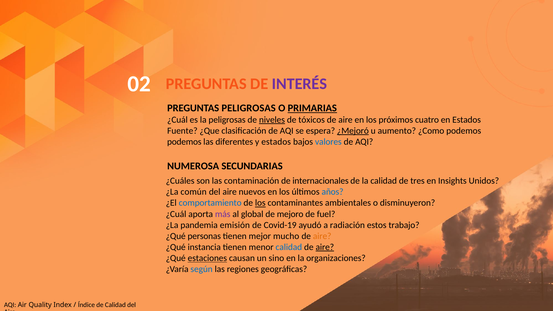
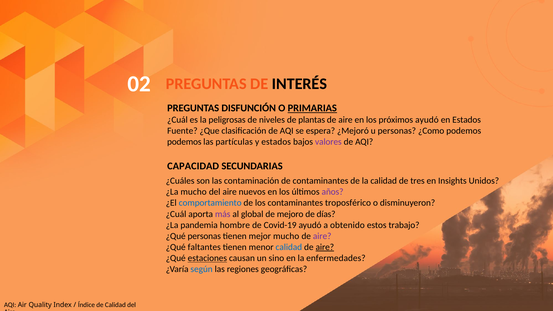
INTERÉS colour: purple -> black (299, 84)
PREGUNTAS PELIGROSAS: PELIGROSAS -> DISFUNCIÓN (249, 108)
niveles underline: present -> none (272, 120)
tóxicos: tóxicos -> plantas (312, 120)
próximos cuatro: cuatro -> ayudó (427, 120)
¿Mejoró underline: present -> none (353, 131)
u aumento: aumento -> personas (397, 131)
diferentes: diferentes -> partículas (234, 142)
valores colour: blue -> purple (328, 142)
NUMEROSA: NUMEROSA -> CAPACIDAD (193, 166)
de internacionales: internacionales -> contaminantes (321, 181)
¿La común: común -> mucho (194, 192)
años colour: blue -> purple (333, 192)
los underline: present -> none (260, 203)
ambientales: ambientales -> troposférico (348, 203)
fuel: fuel -> días (326, 214)
emisión: emisión -> hombre (235, 225)
radiación: radiación -> obtenido (347, 225)
aire colour: orange -> purple (322, 236)
instancia: instancia -> faltantes (204, 247)
organizaciones: organizaciones -> enfermedades (336, 258)
